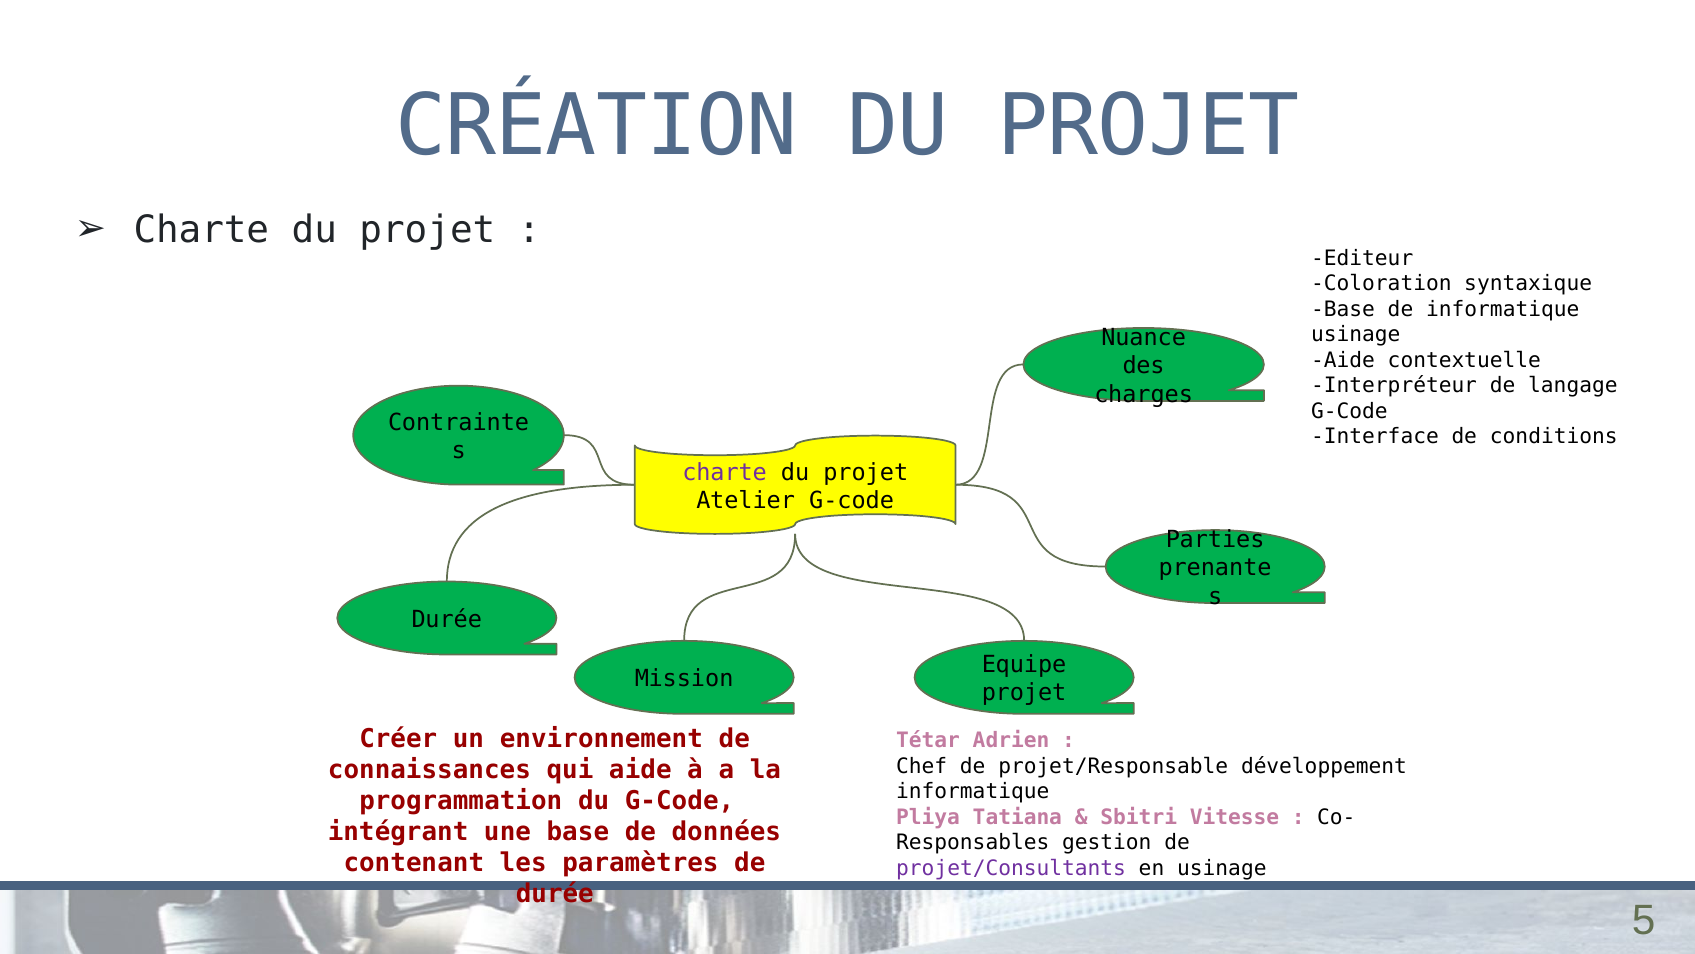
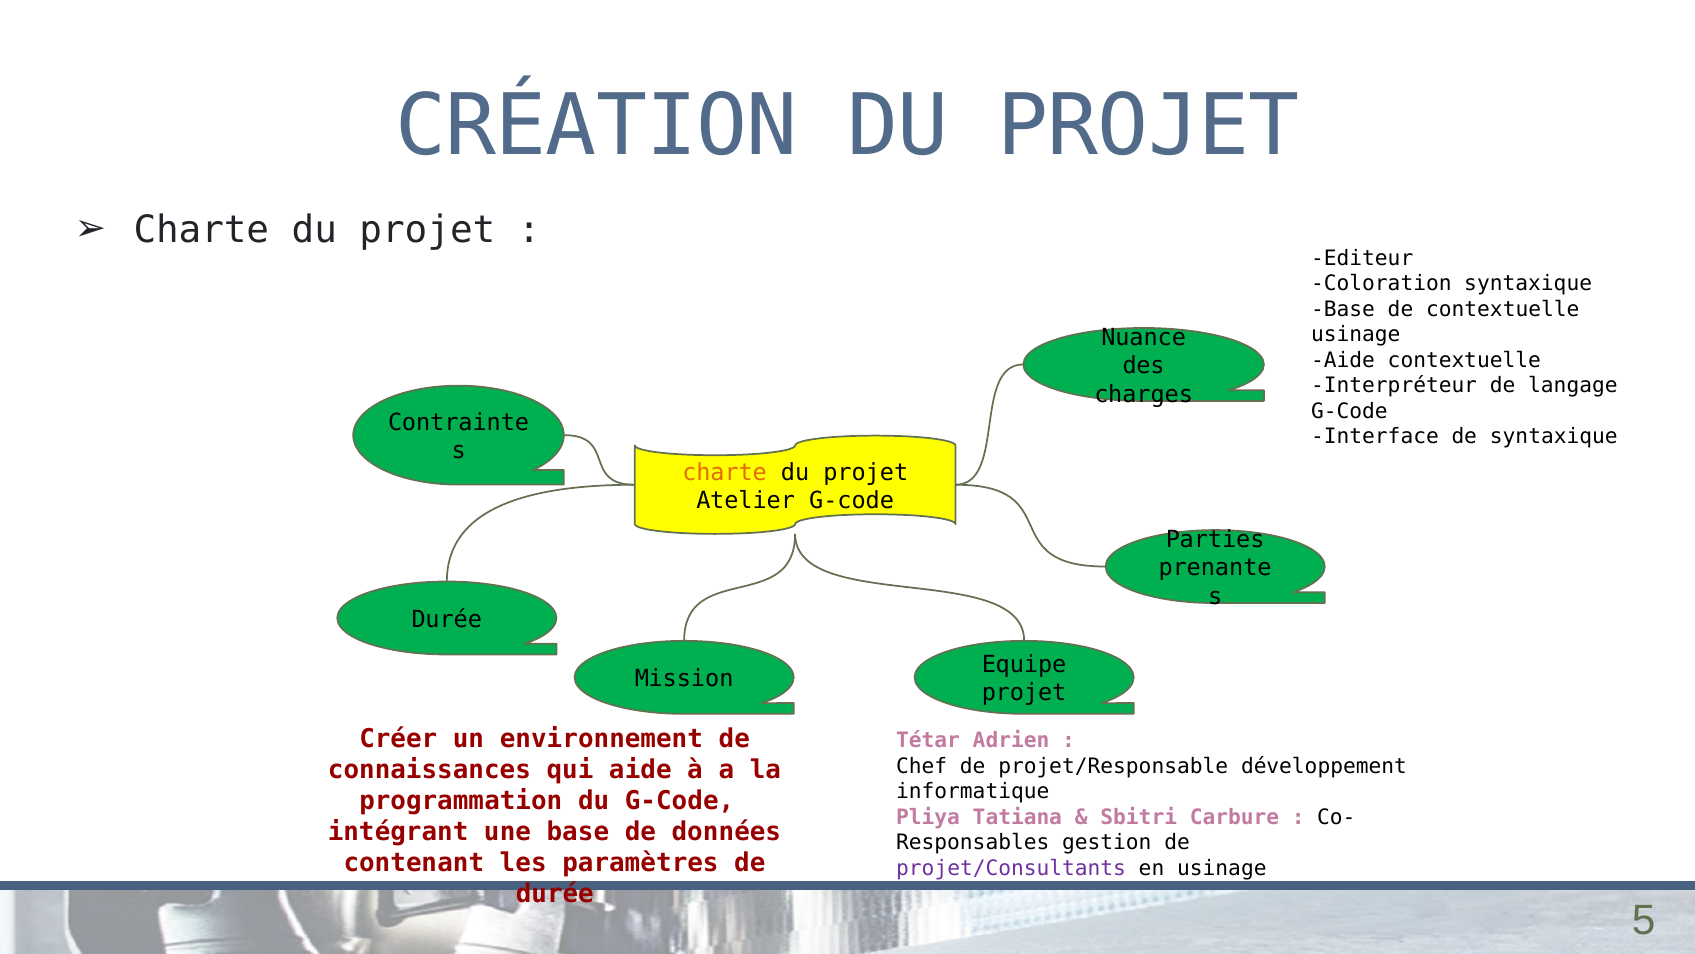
de informatique: informatique -> contextuelle (1503, 309)
de conditions: conditions -> syntaxique (1554, 437)
charte colour: purple -> orange (725, 472)
Vitesse: Vitesse -> Carbure (1235, 817)
